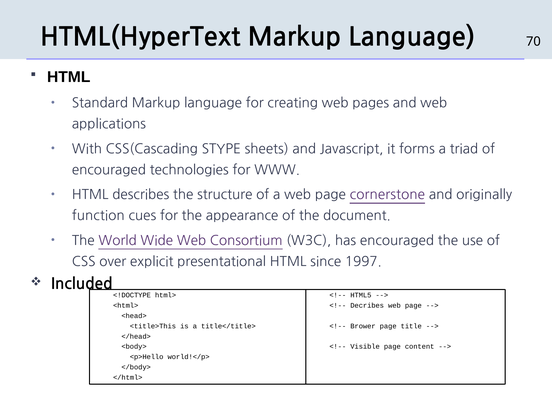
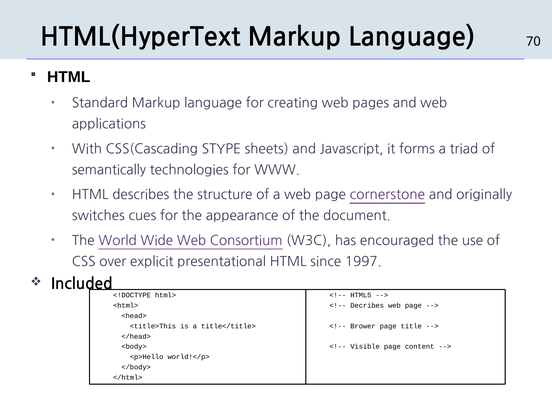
encouraged: encouraged -> semantically (109, 170)
function: function -> switches (98, 216)
